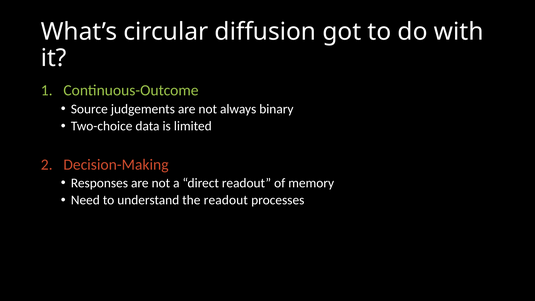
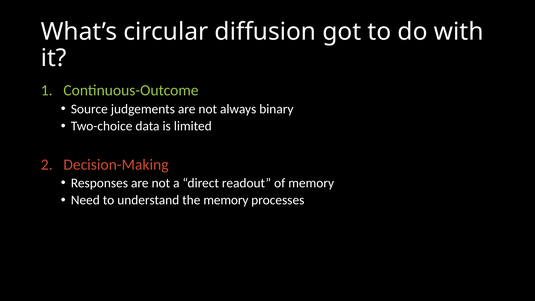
the readout: readout -> memory (226, 200)
